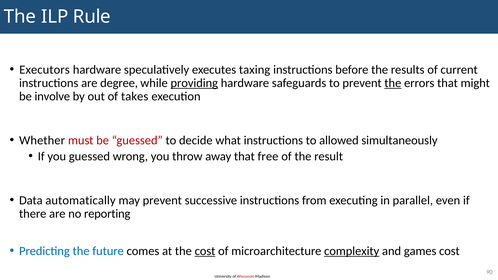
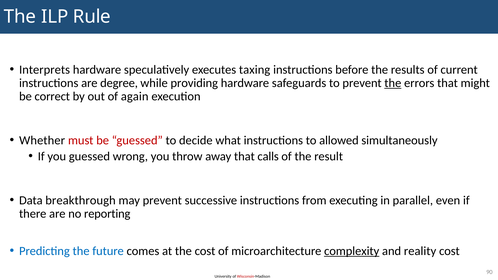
Executors: Executors -> Interprets (45, 70)
providing underline: present -> none (194, 83)
involve: involve -> correct (52, 96)
takes: takes -> again (135, 96)
free: free -> calls (268, 156)
automatically: automatically -> breakthrough (81, 200)
cost underline: present -> none (205, 251)
games: games -> reality (420, 251)
